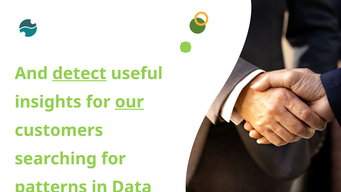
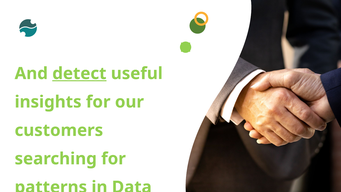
our underline: present -> none (129, 102)
